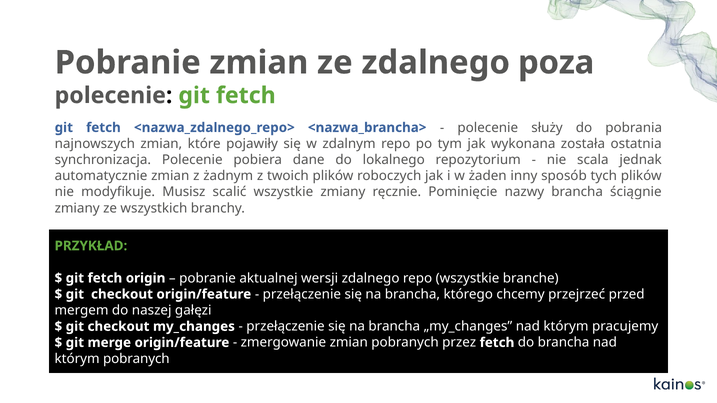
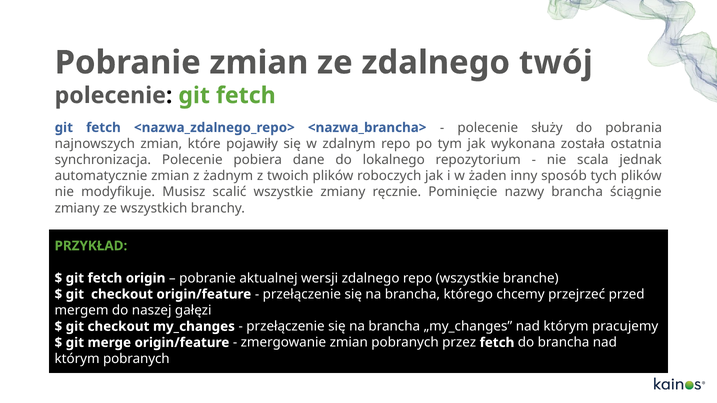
poza: poza -> twój (556, 63)
